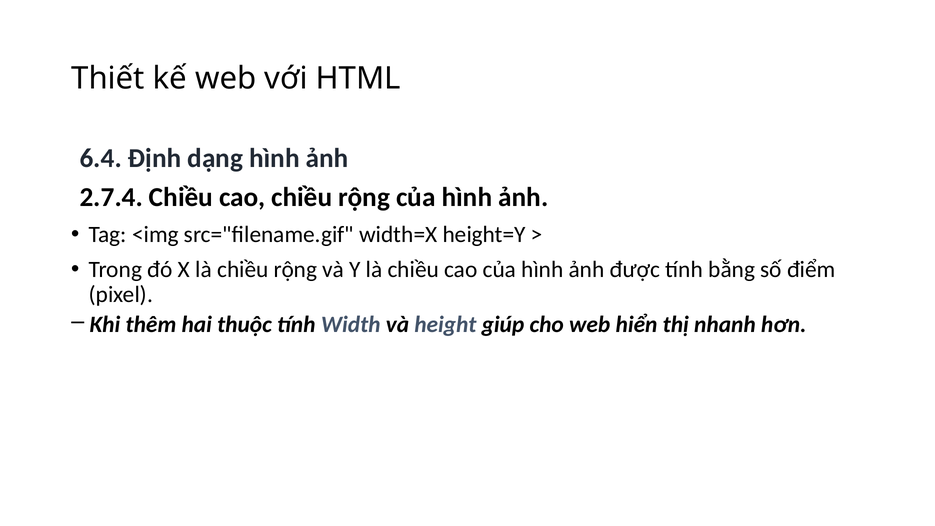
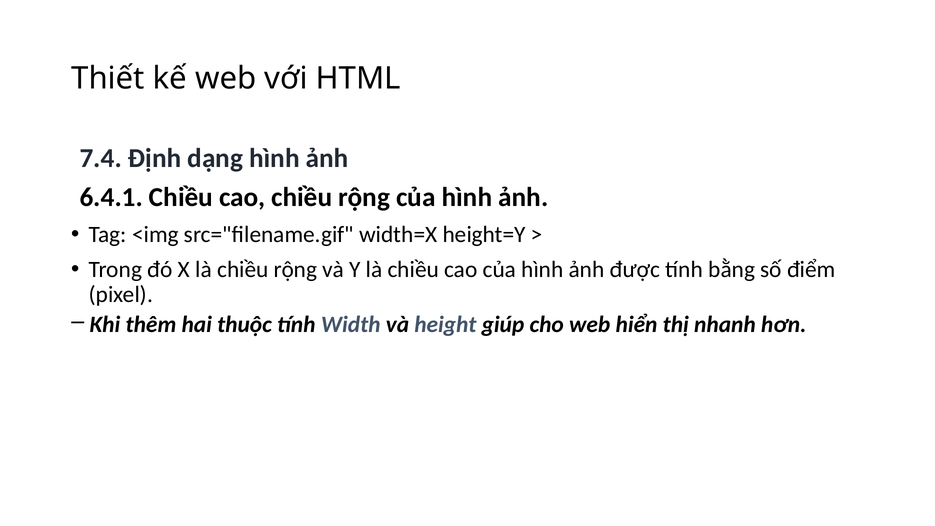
6.4: 6.4 -> 7.4 (101, 158)
2.7.4: 2.7.4 -> 6.4.1 (111, 197)
